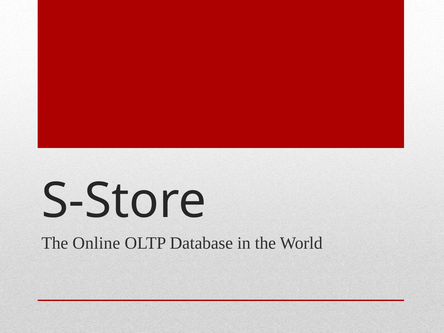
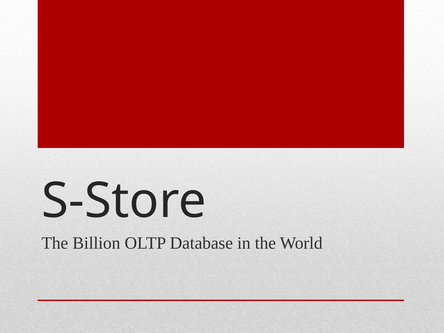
Online: Online -> Billion (96, 243)
